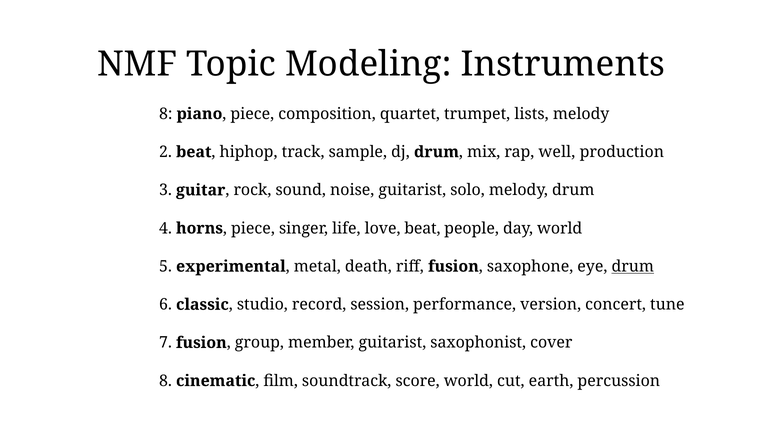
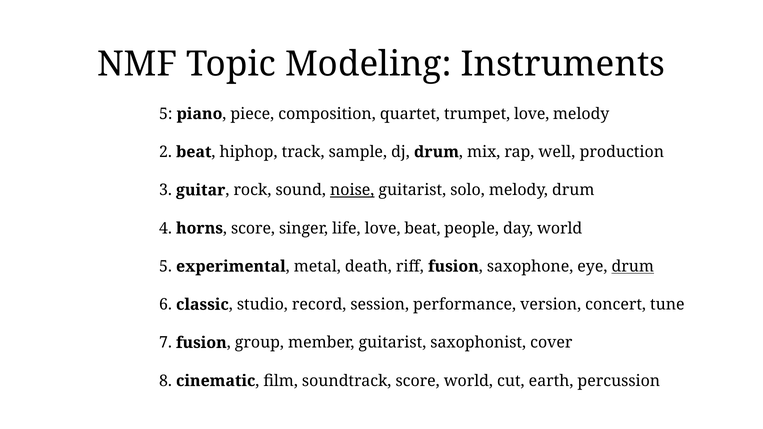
8: 8 -> 5 (166, 114)
trumpet lists: lists -> love (532, 114)
noise underline: none -> present (352, 190)
horns piece: piece -> score (253, 228)
